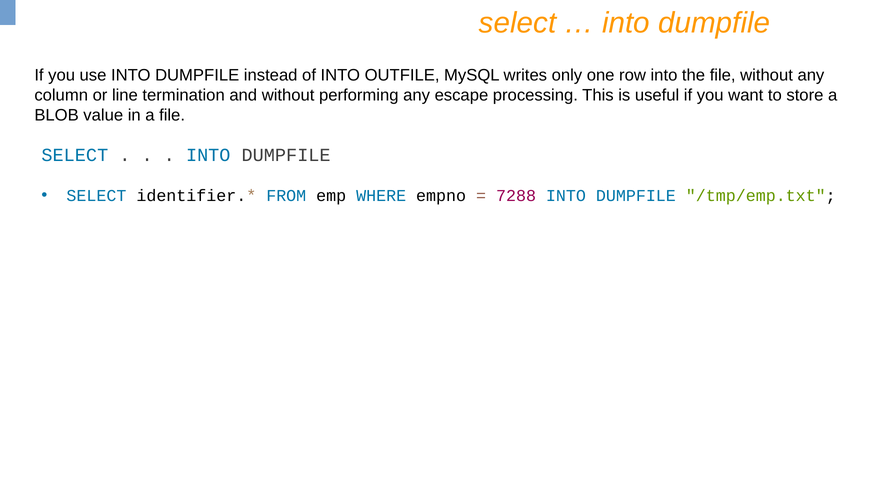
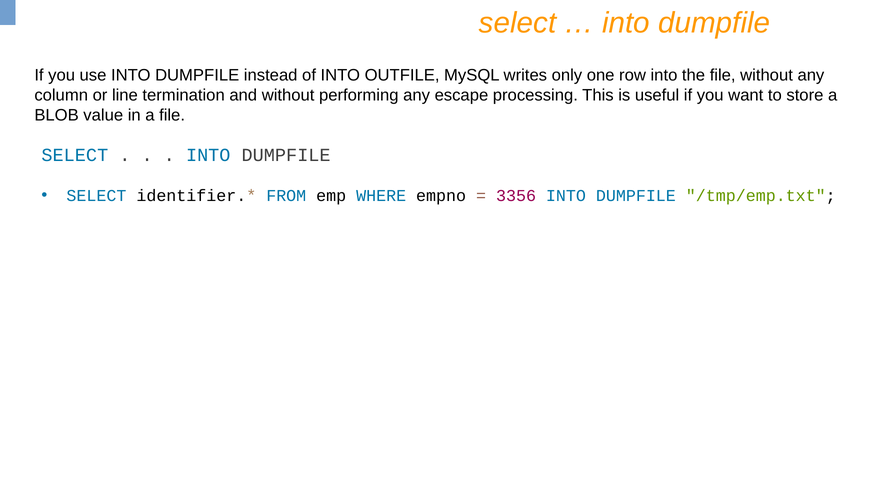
7288: 7288 -> 3356 (516, 196)
